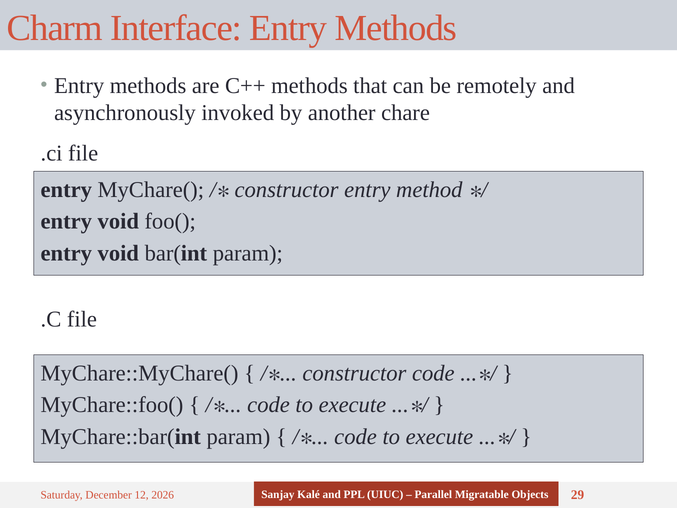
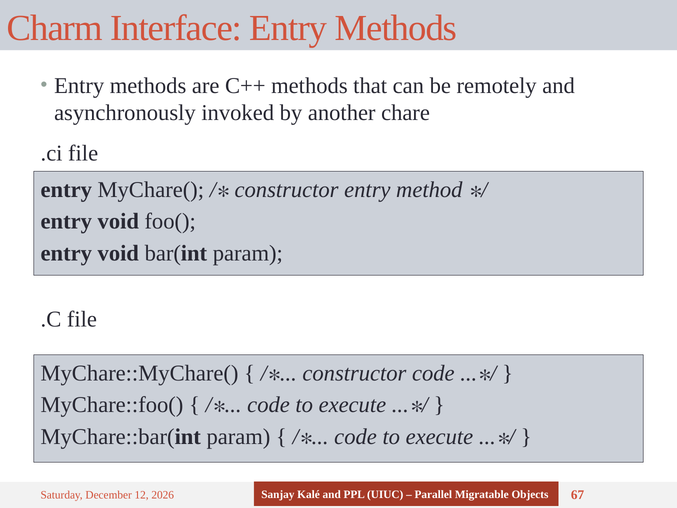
29: 29 -> 67 (578, 495)
